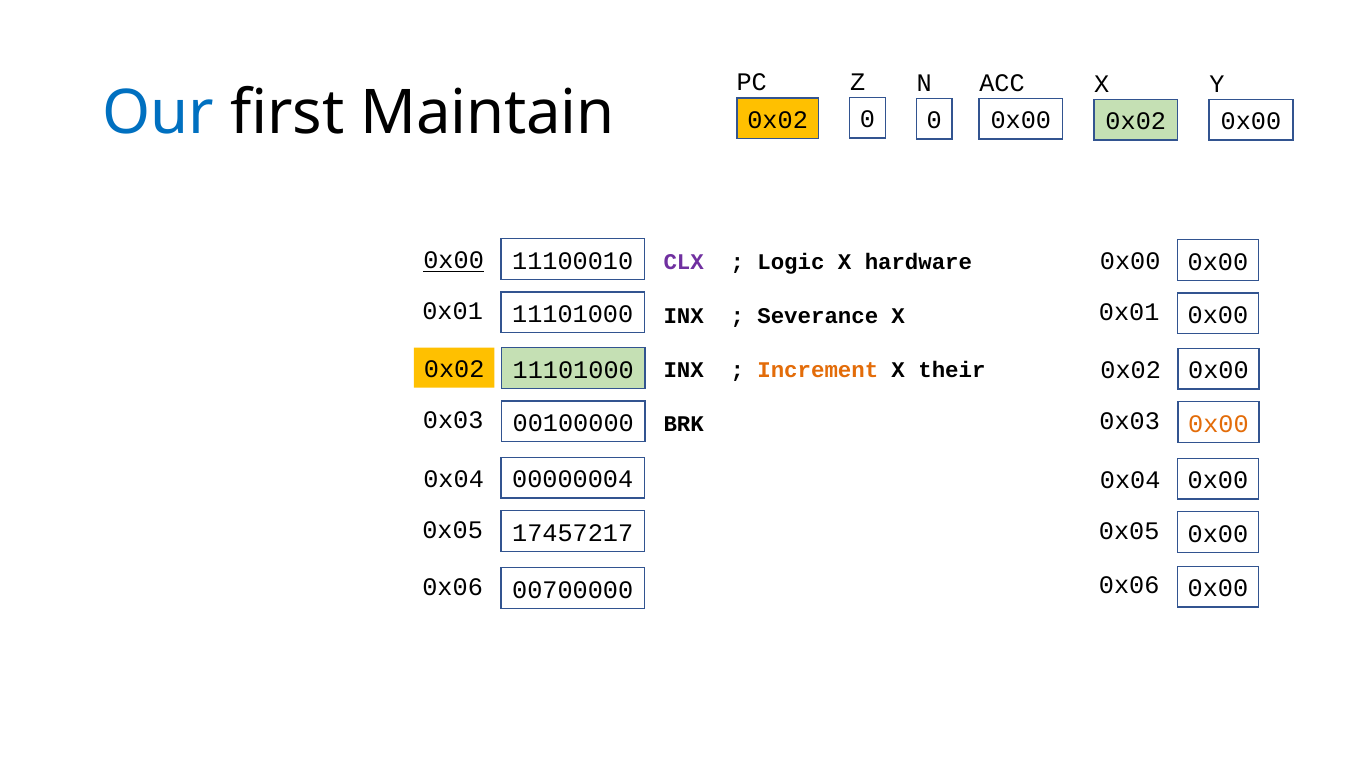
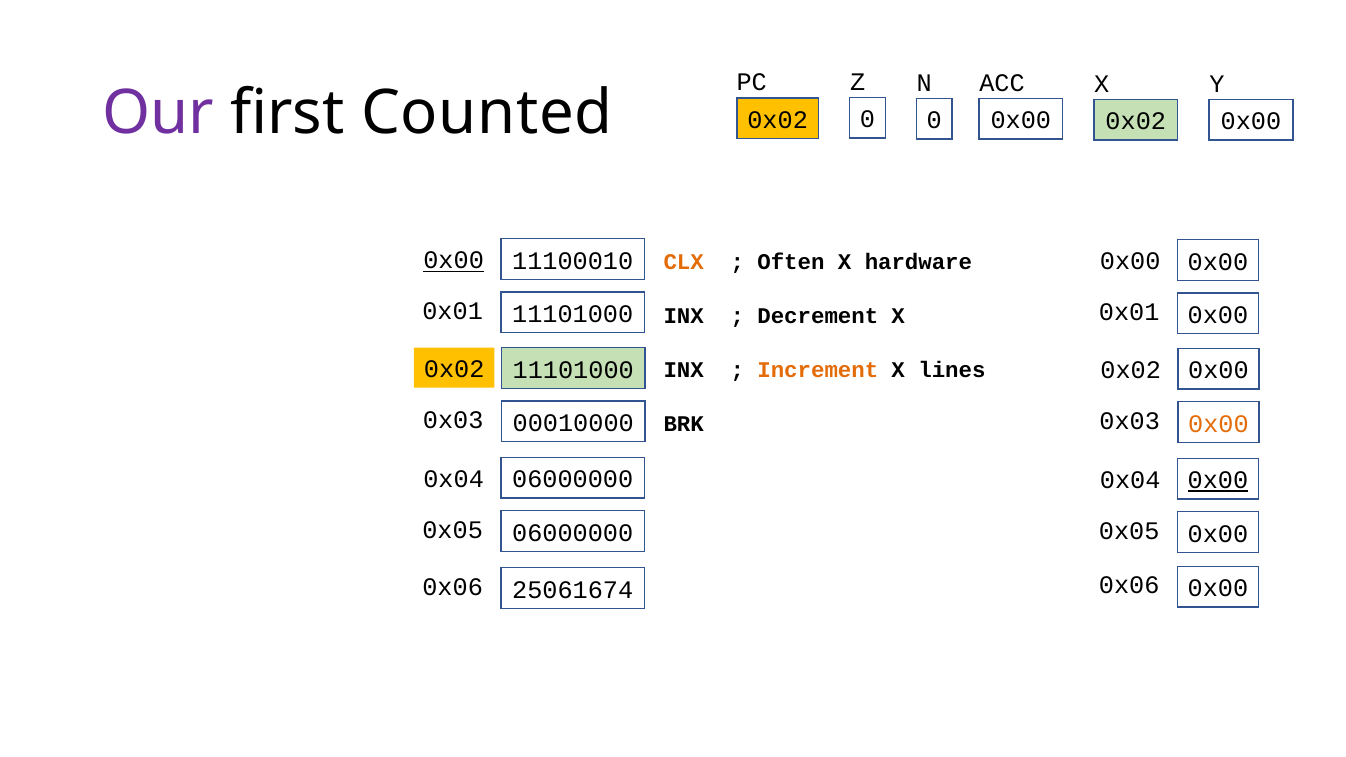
Our colour: blue -> purple (158, 113)
Maintain: Maintain -> Counted (487, 113)
CLX colour: purple -> orange (684, 262)
Logic: Logic -> Often (791, 262)
Severance: Severance -> Decrement (818, 316)
their: their -> lines (952, 370)
00100000: 00100000 -> 00010000 (573, 423)
00000004: 00000004 -> 06000000 (573, 480)
0x00 underline: none -> present (1218, 480)
17457217: 17457217 -> 06000000 (573, 533)
00700000: 00700000 -> 25061674 (573, 590)
